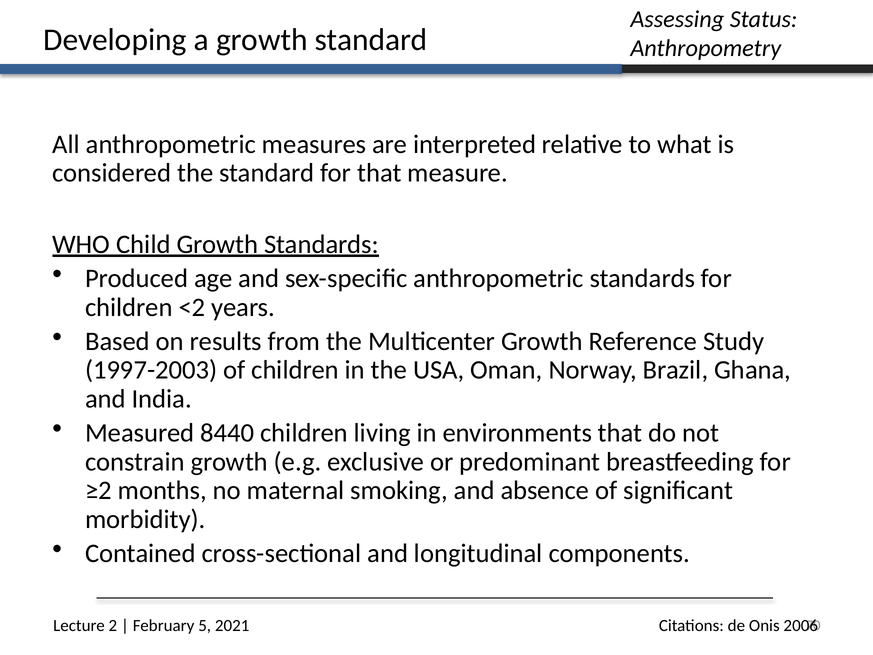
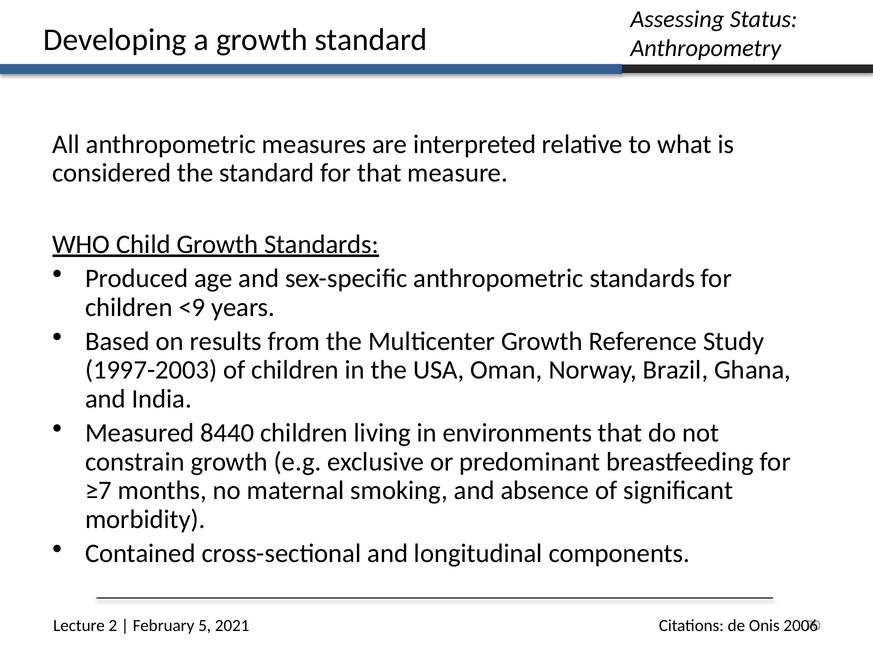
<2: <2 -> <9 (192, 307)
≥2: ≥2 -> ≥7 (98, 490)
